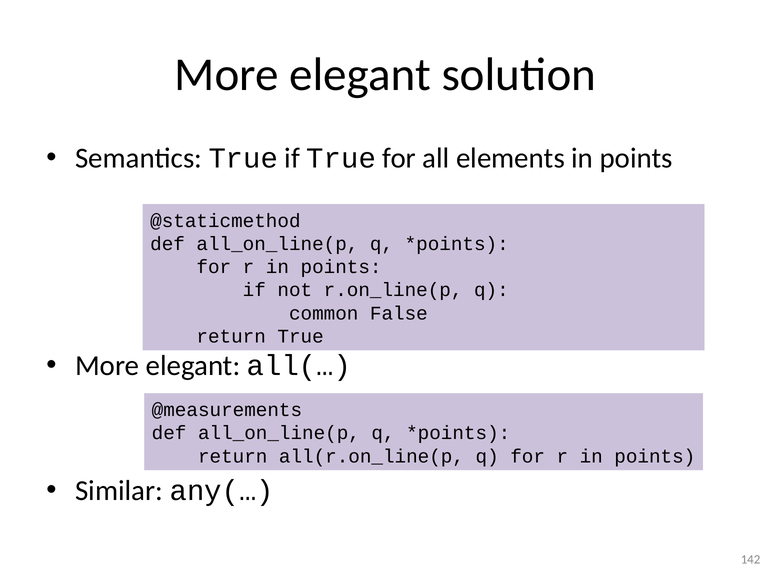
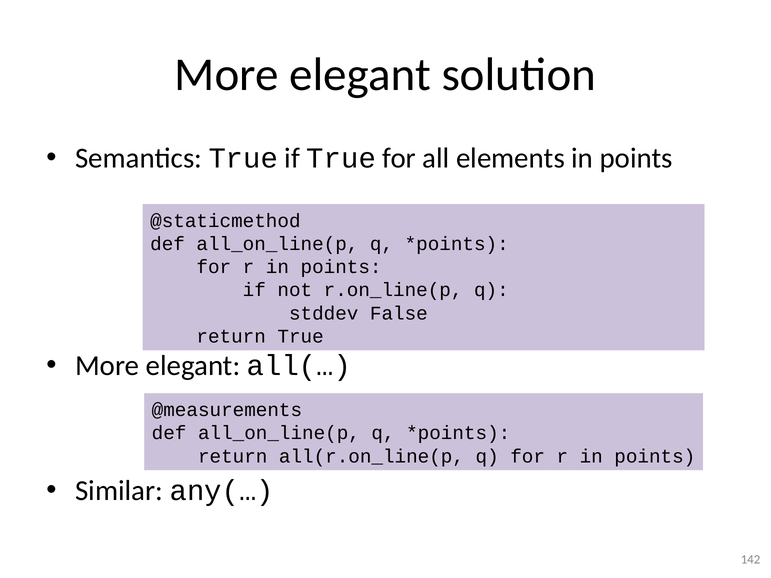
common: common -> stddev (324, 313)
